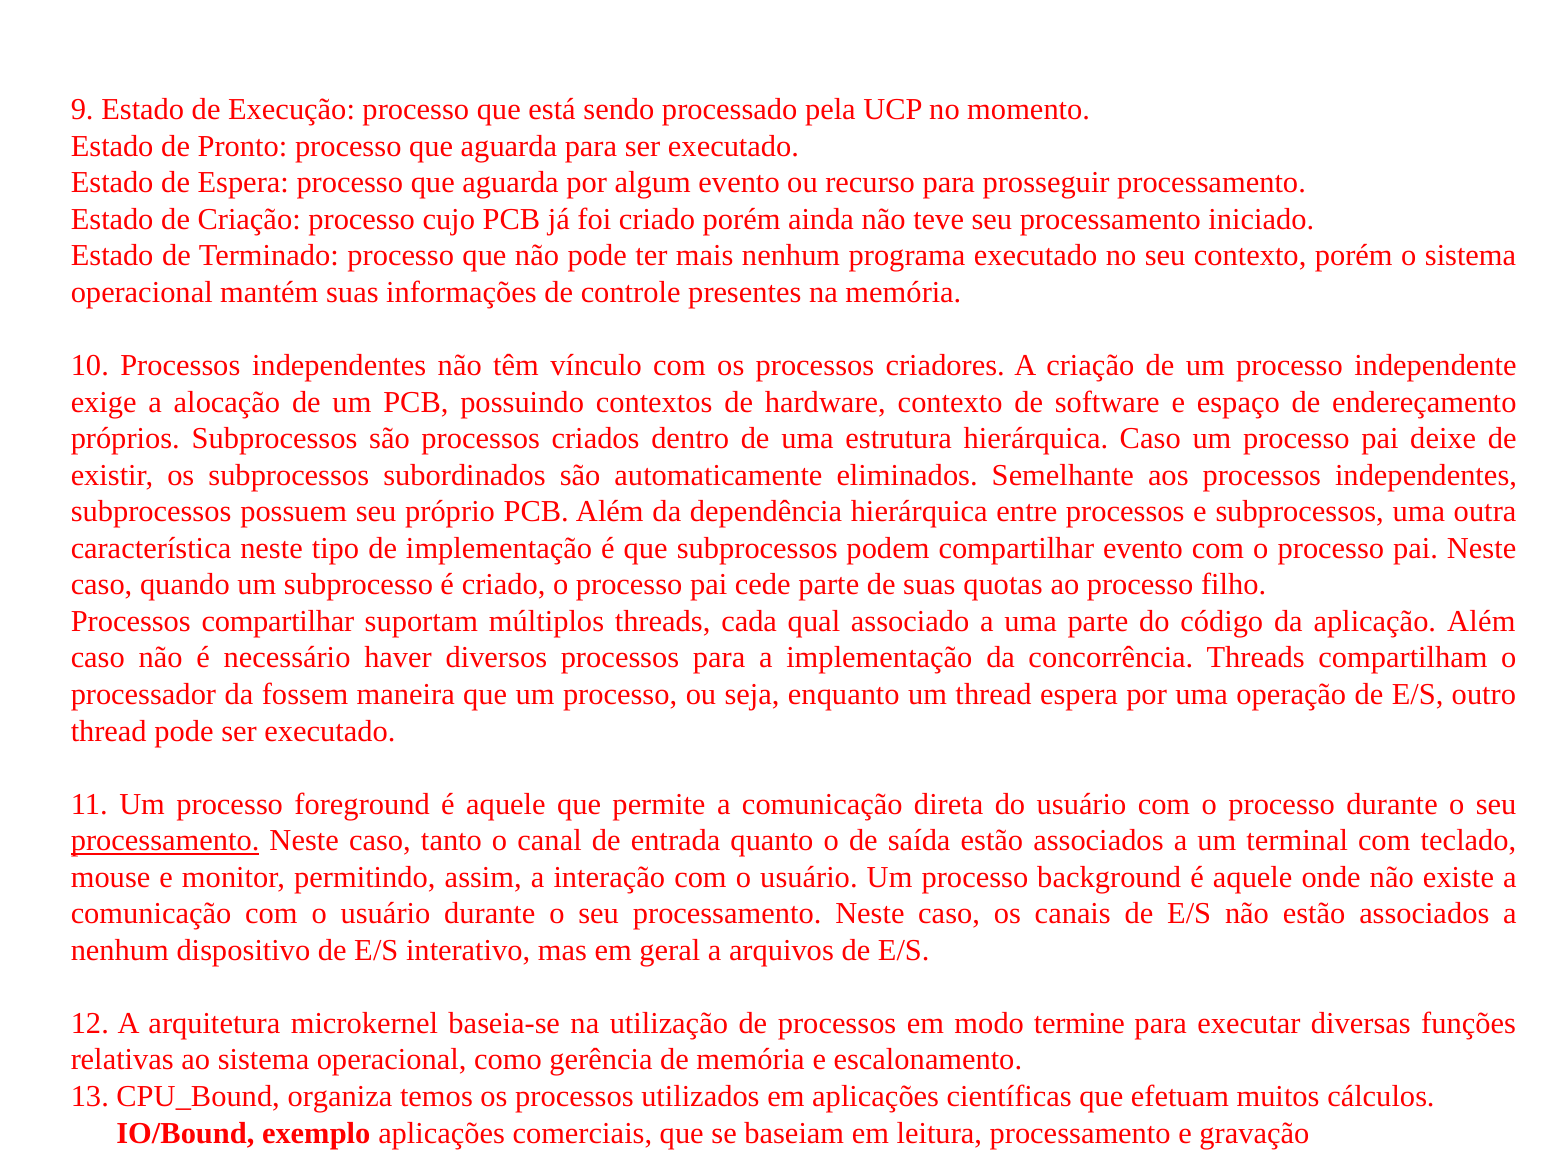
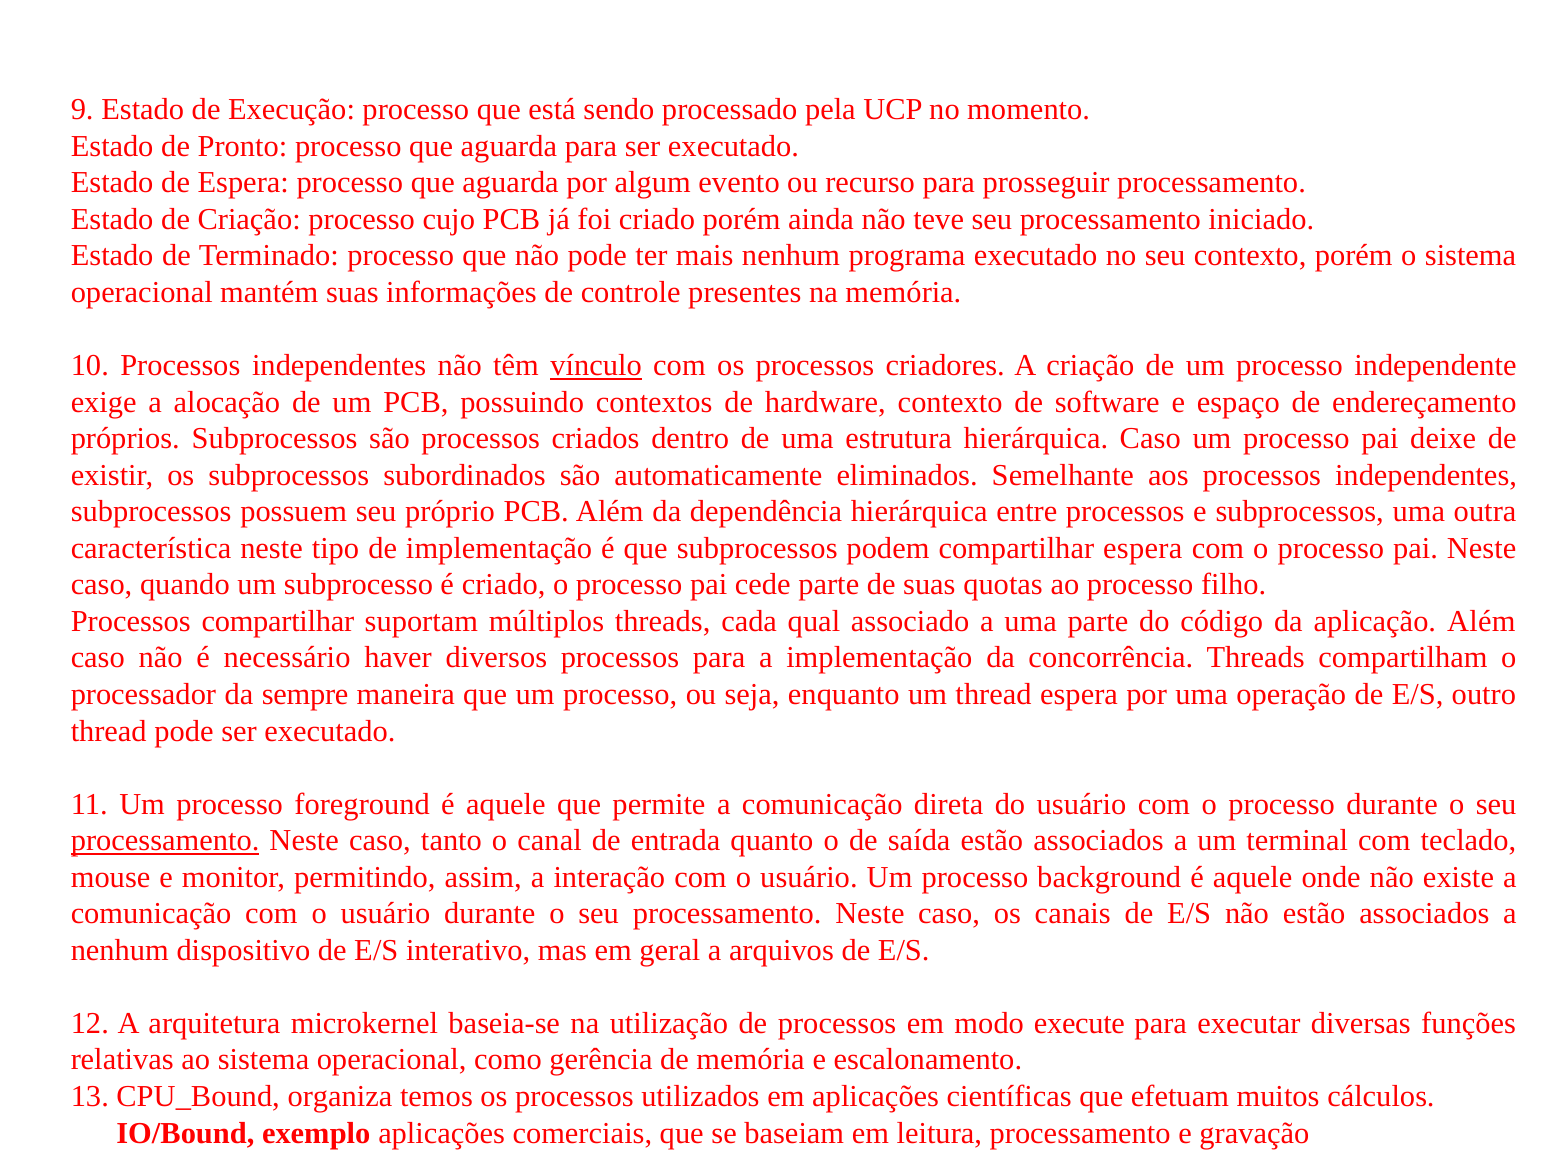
vínculo underline: none -> present (596, 365)
compartilhar evento: evento -> espera (1143, 548)
fossem: fossem -> sempre (305, 694)
termine: termine -> execute (1079, 1023)
